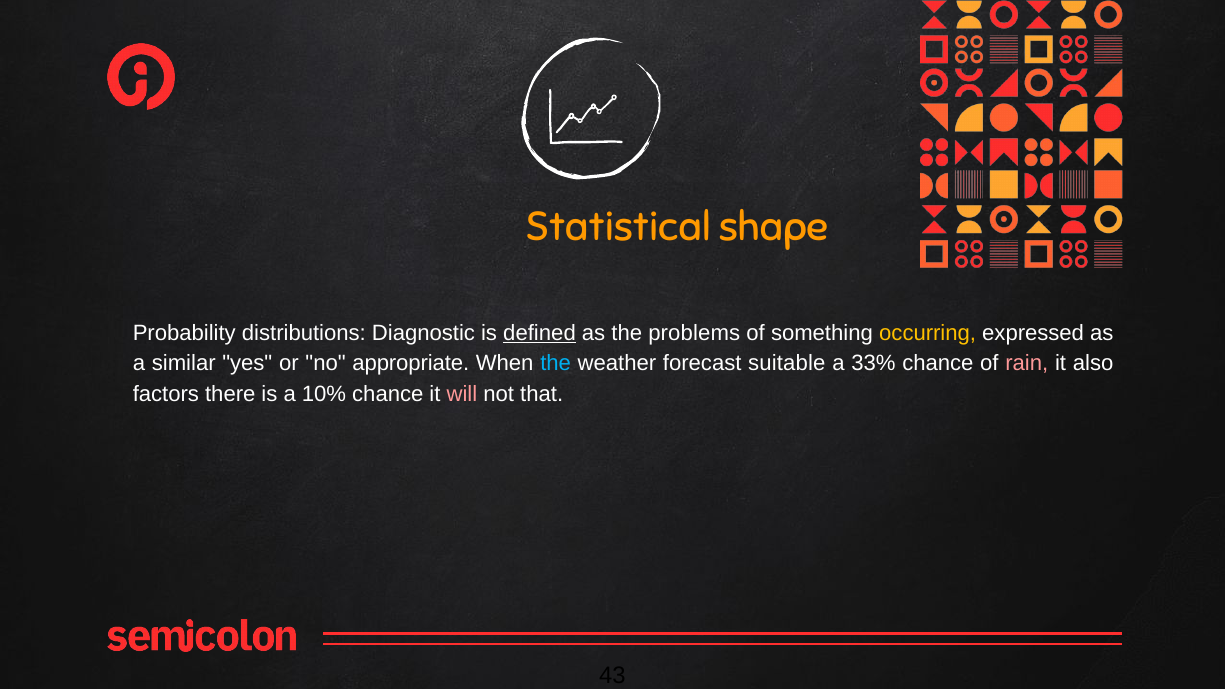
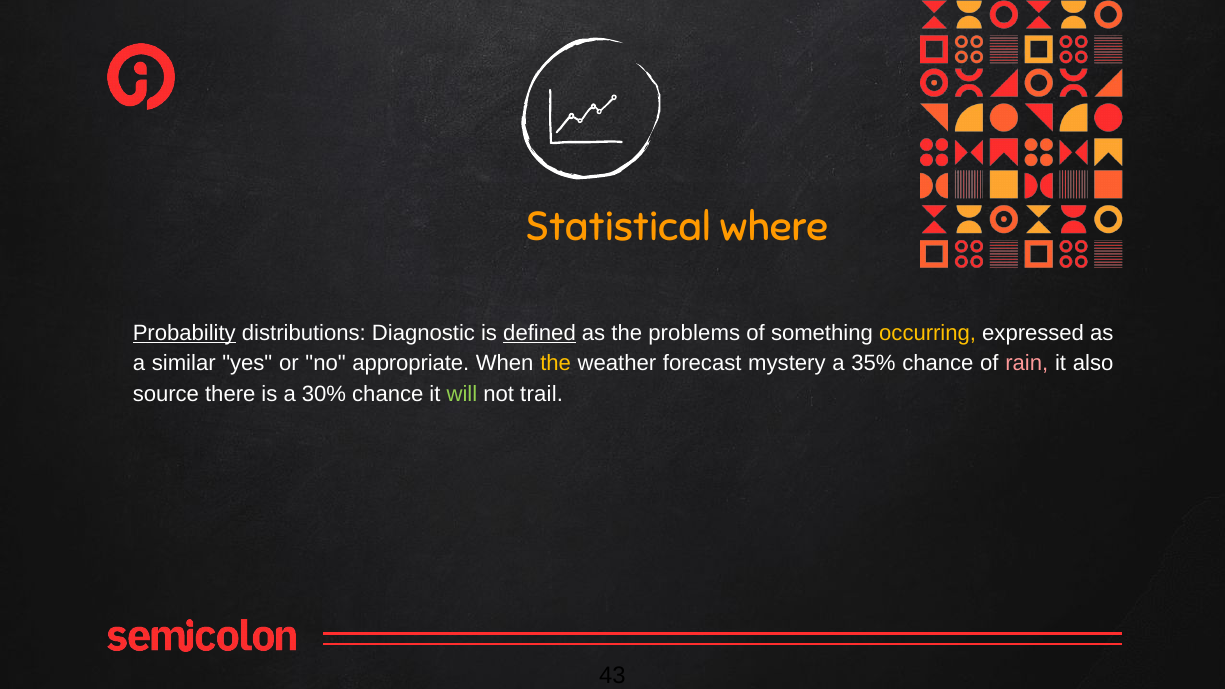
shape: shape -> where (774, 227)
Probability underline: none -> present (184, 333)
the colour: light blue -> yellow (556, 364)
suitable: suitable -> mystery (787, 364)
33%: 33% -> 35% (874, 364)
factors: factors -> source (166, 394)
10%: 10% -> 30% (324, 394)
will colour: pink -> light green (462, 394)
that: that -> trail (542, 394)
